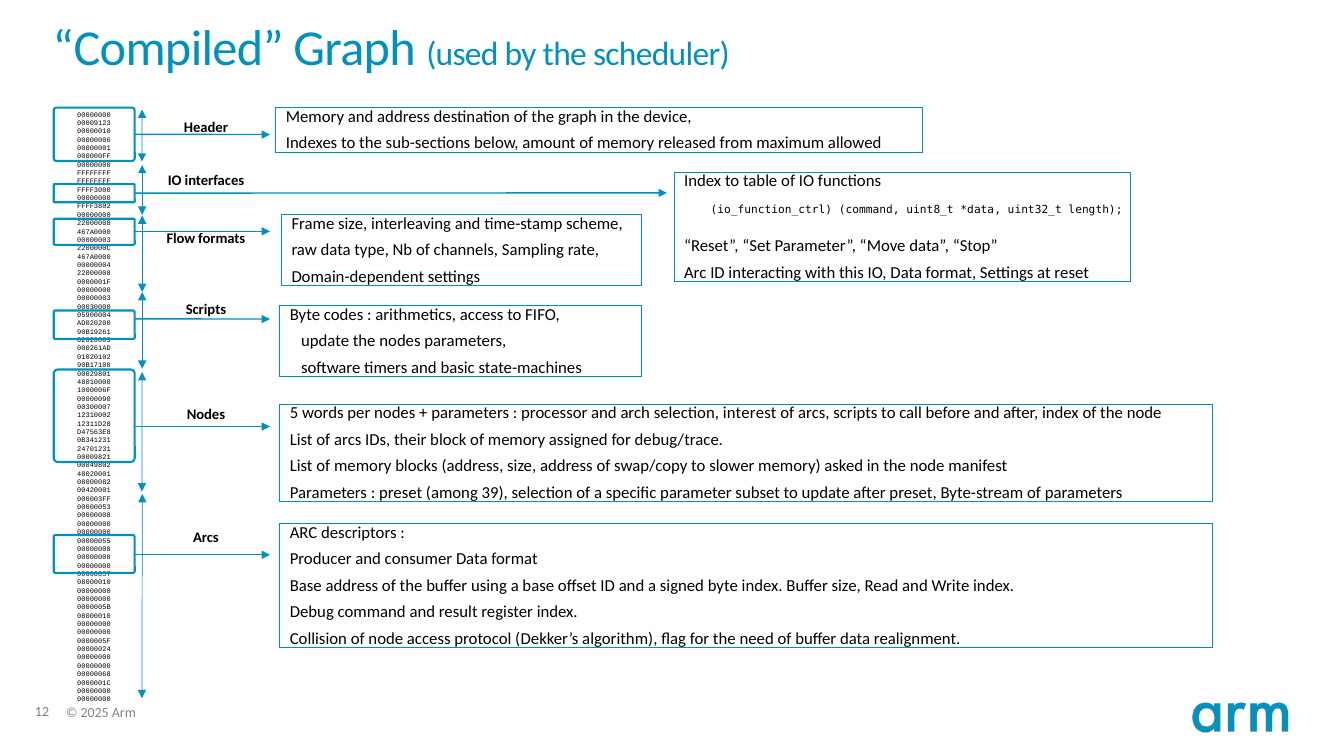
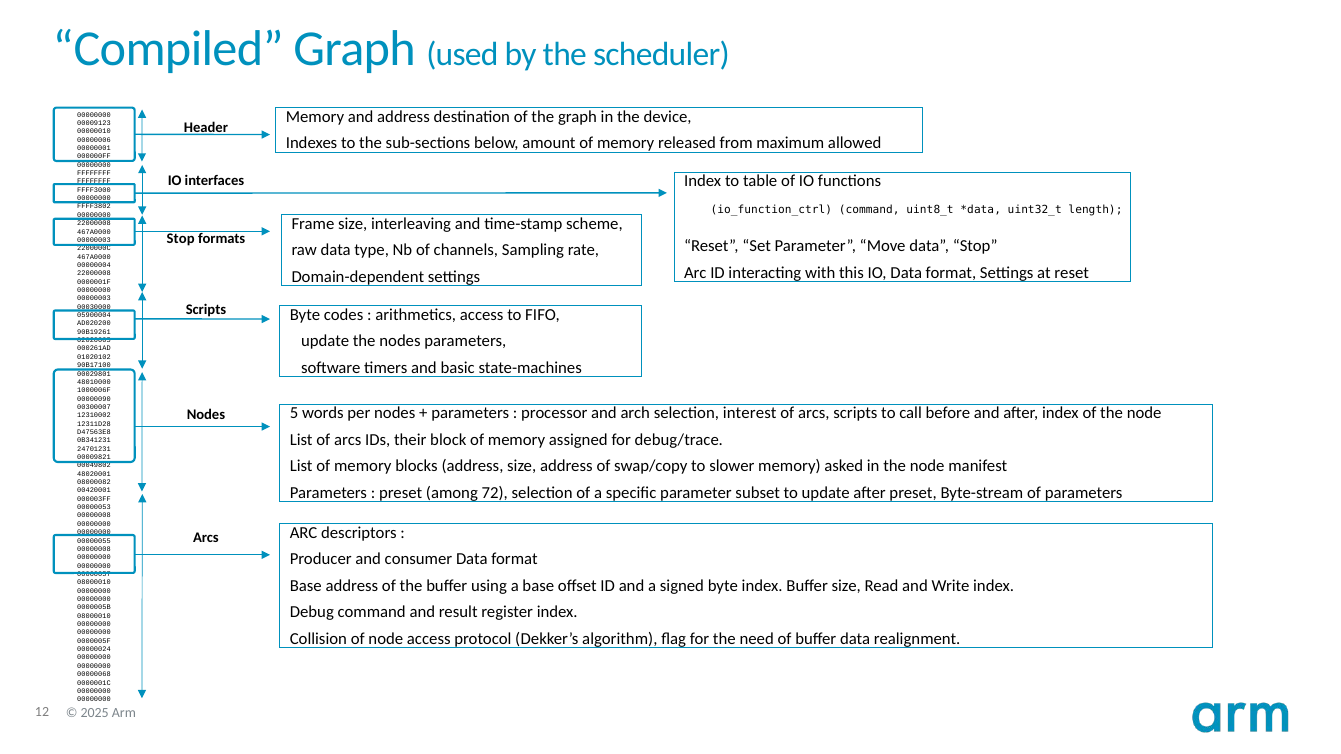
Flow: Flow -> Stop (181, 239)
39: 39 -> 72 (495, 493)
